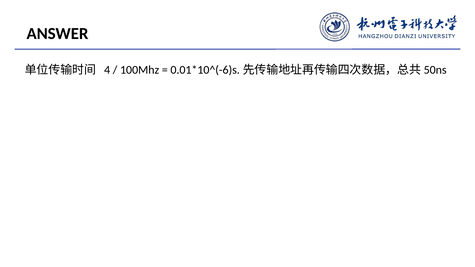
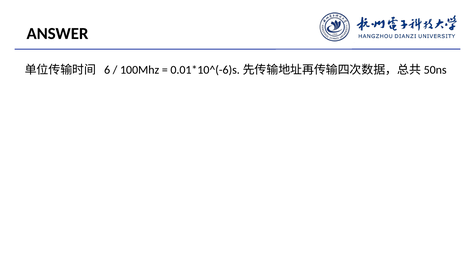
4: 4 -> 6 (107, 70)
